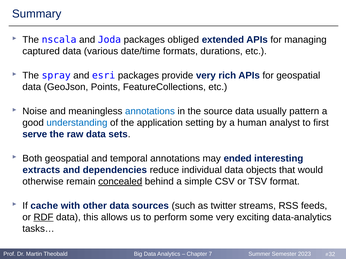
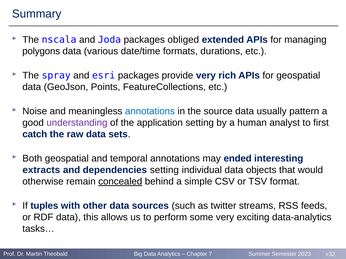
captured: captured -> polygons (41, 51)
understanding colour: blue -> purple (77, 123)
serve: serve -> catch (35, 135)
dependencies reduce: reduce -> setting (164, 170)
cache: cache -> tuples (44, 206)
RDF underline: present -> none (44, 218)
